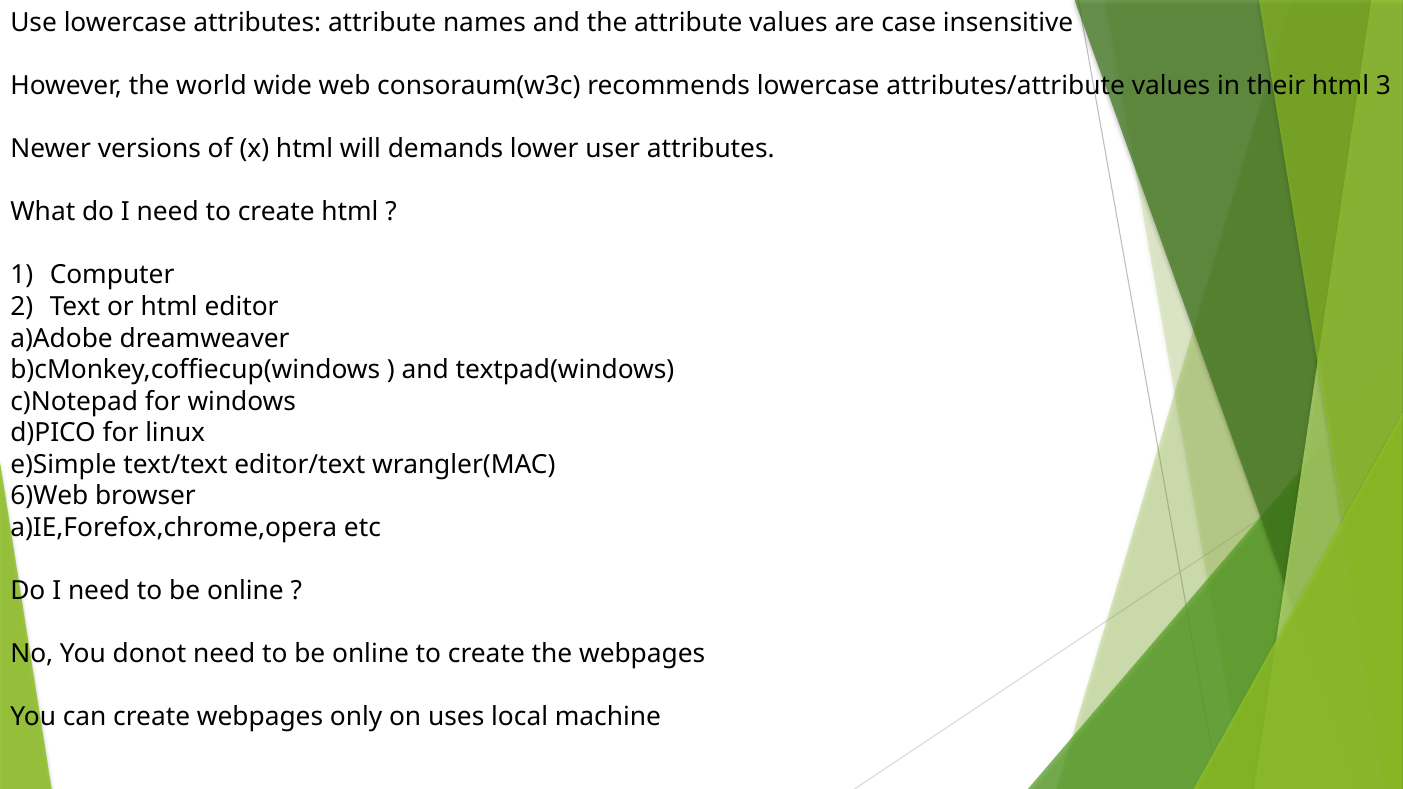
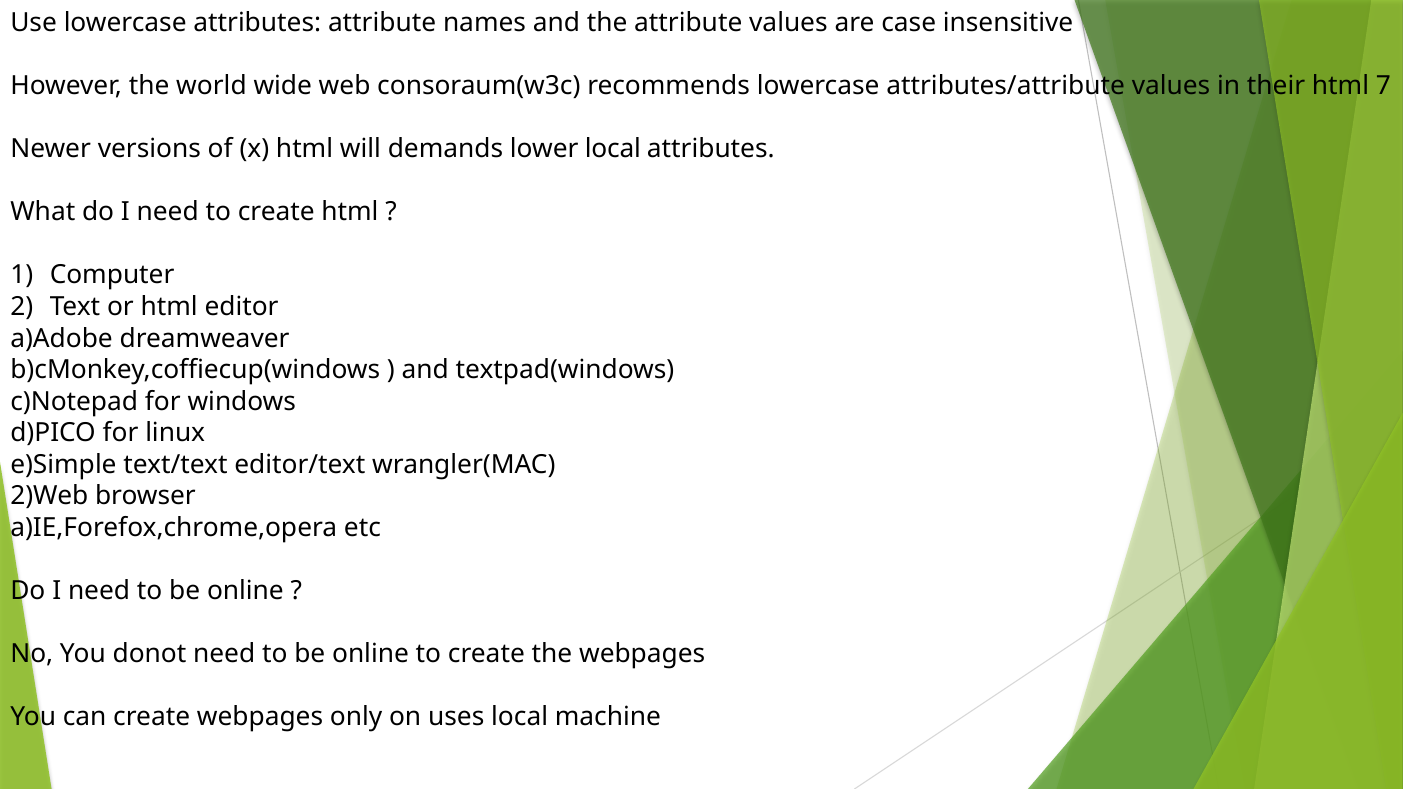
3: 3 -> 7 (1383, 86)
lower user: user -> local (613, 149)
6)Web: 6)Web -> 2)Web (49, 496)
